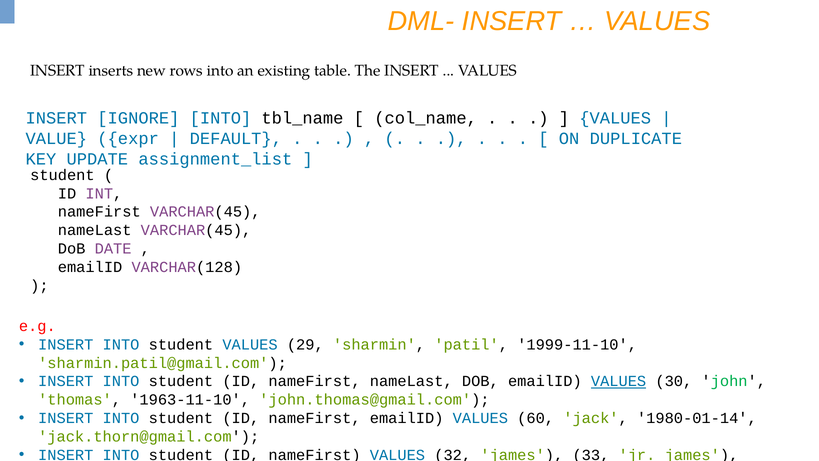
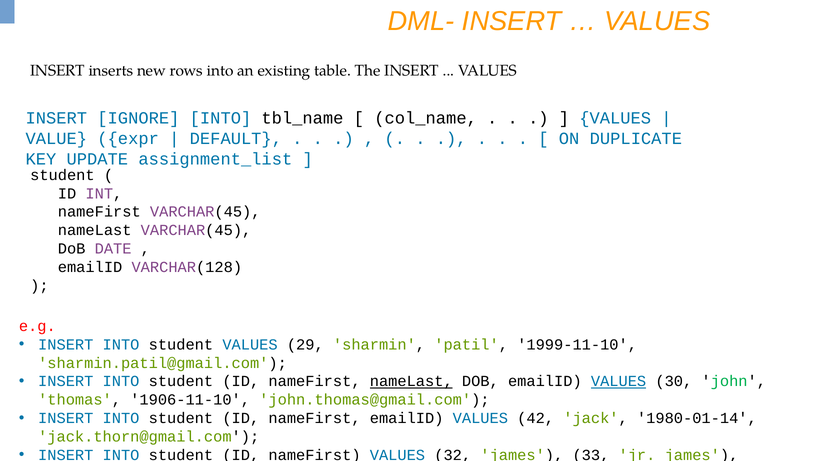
nameLast underline: none -> present (411, 381)
1963-11-10: 1963-11-10 -> 1906-11-10 (190, 400)
60: 60 -> 42 (536, 418)
